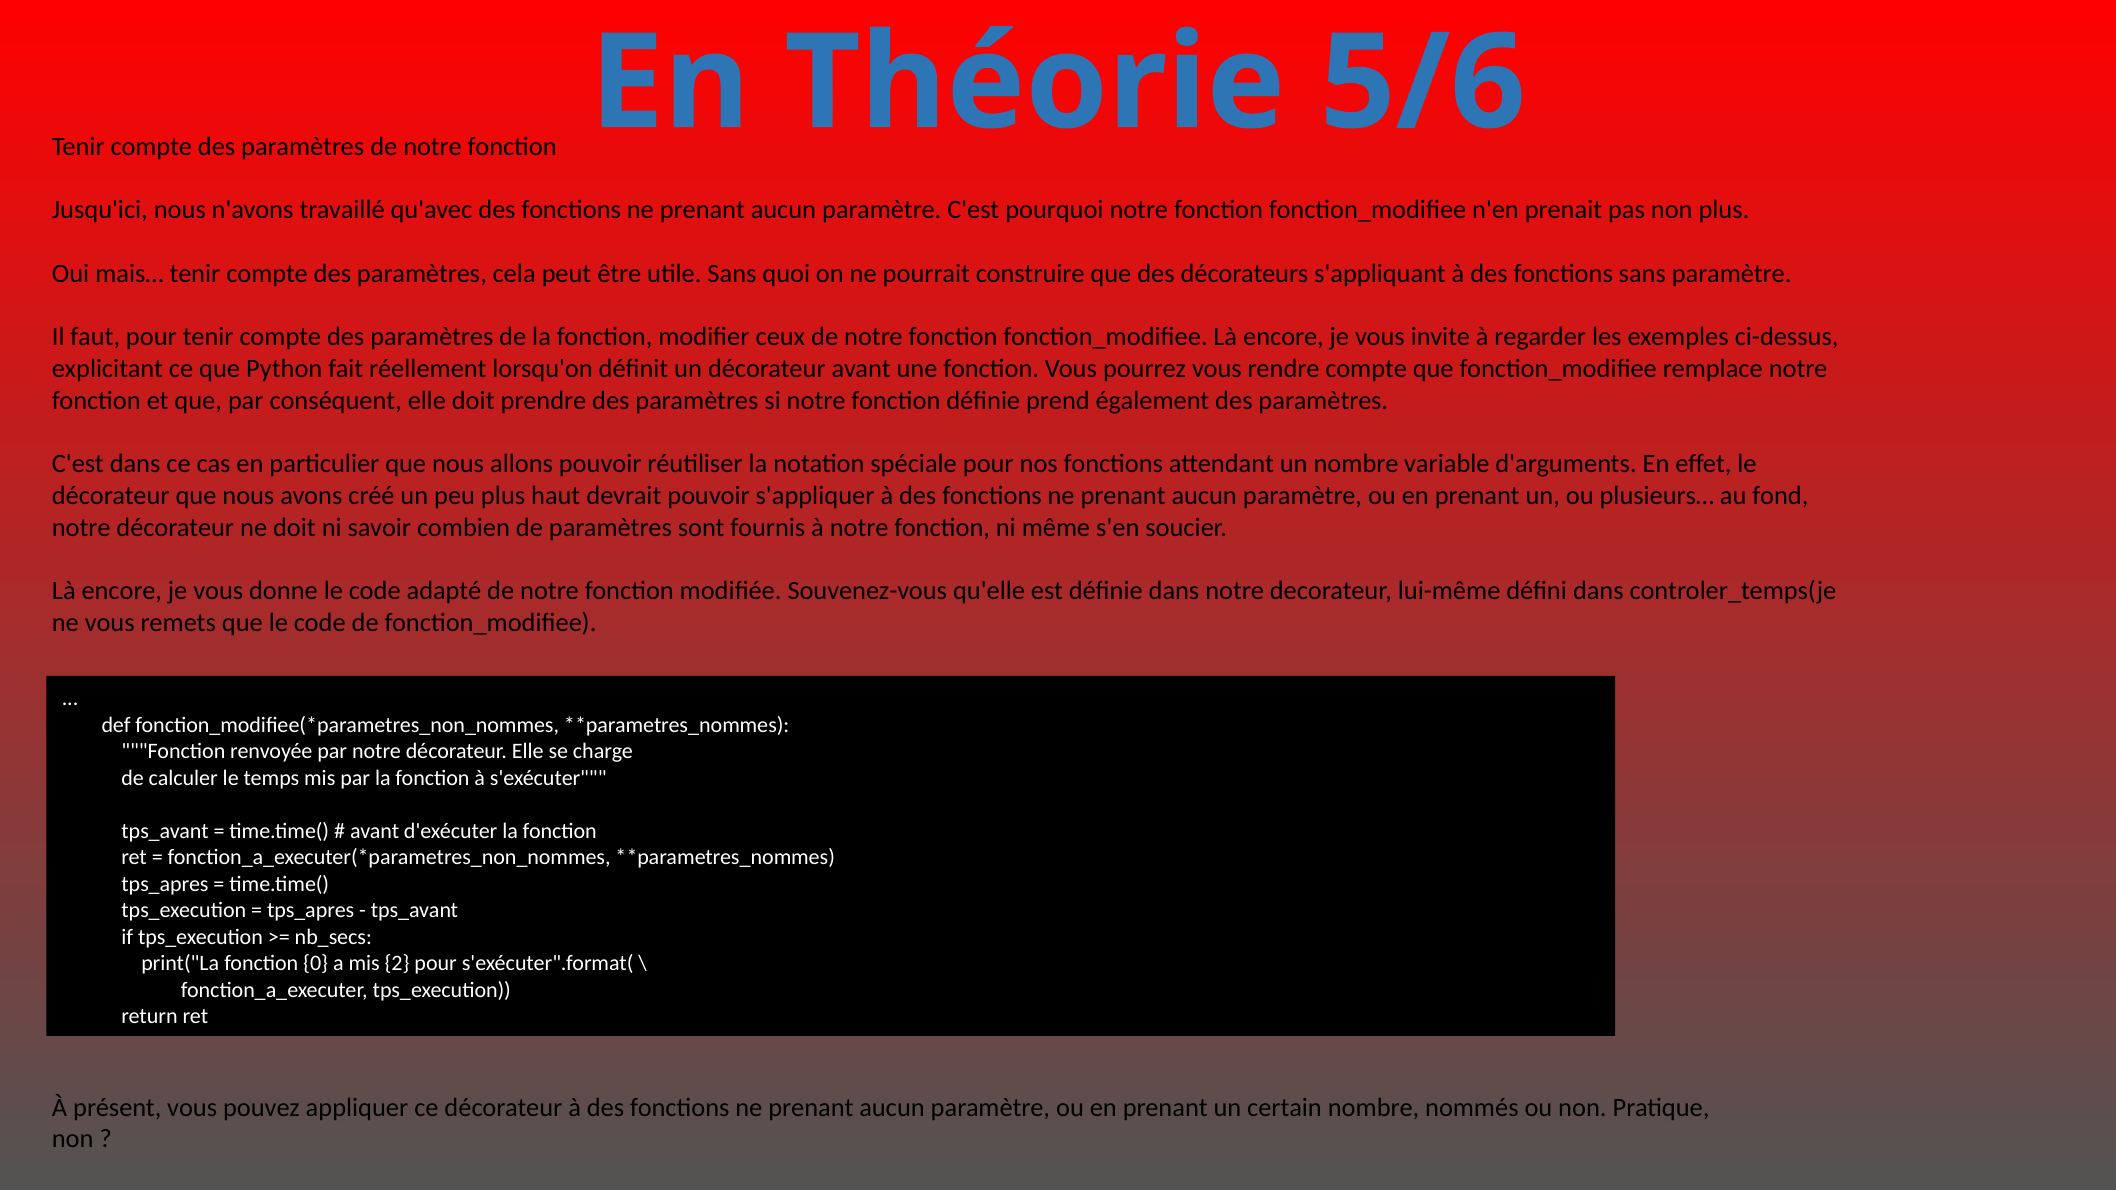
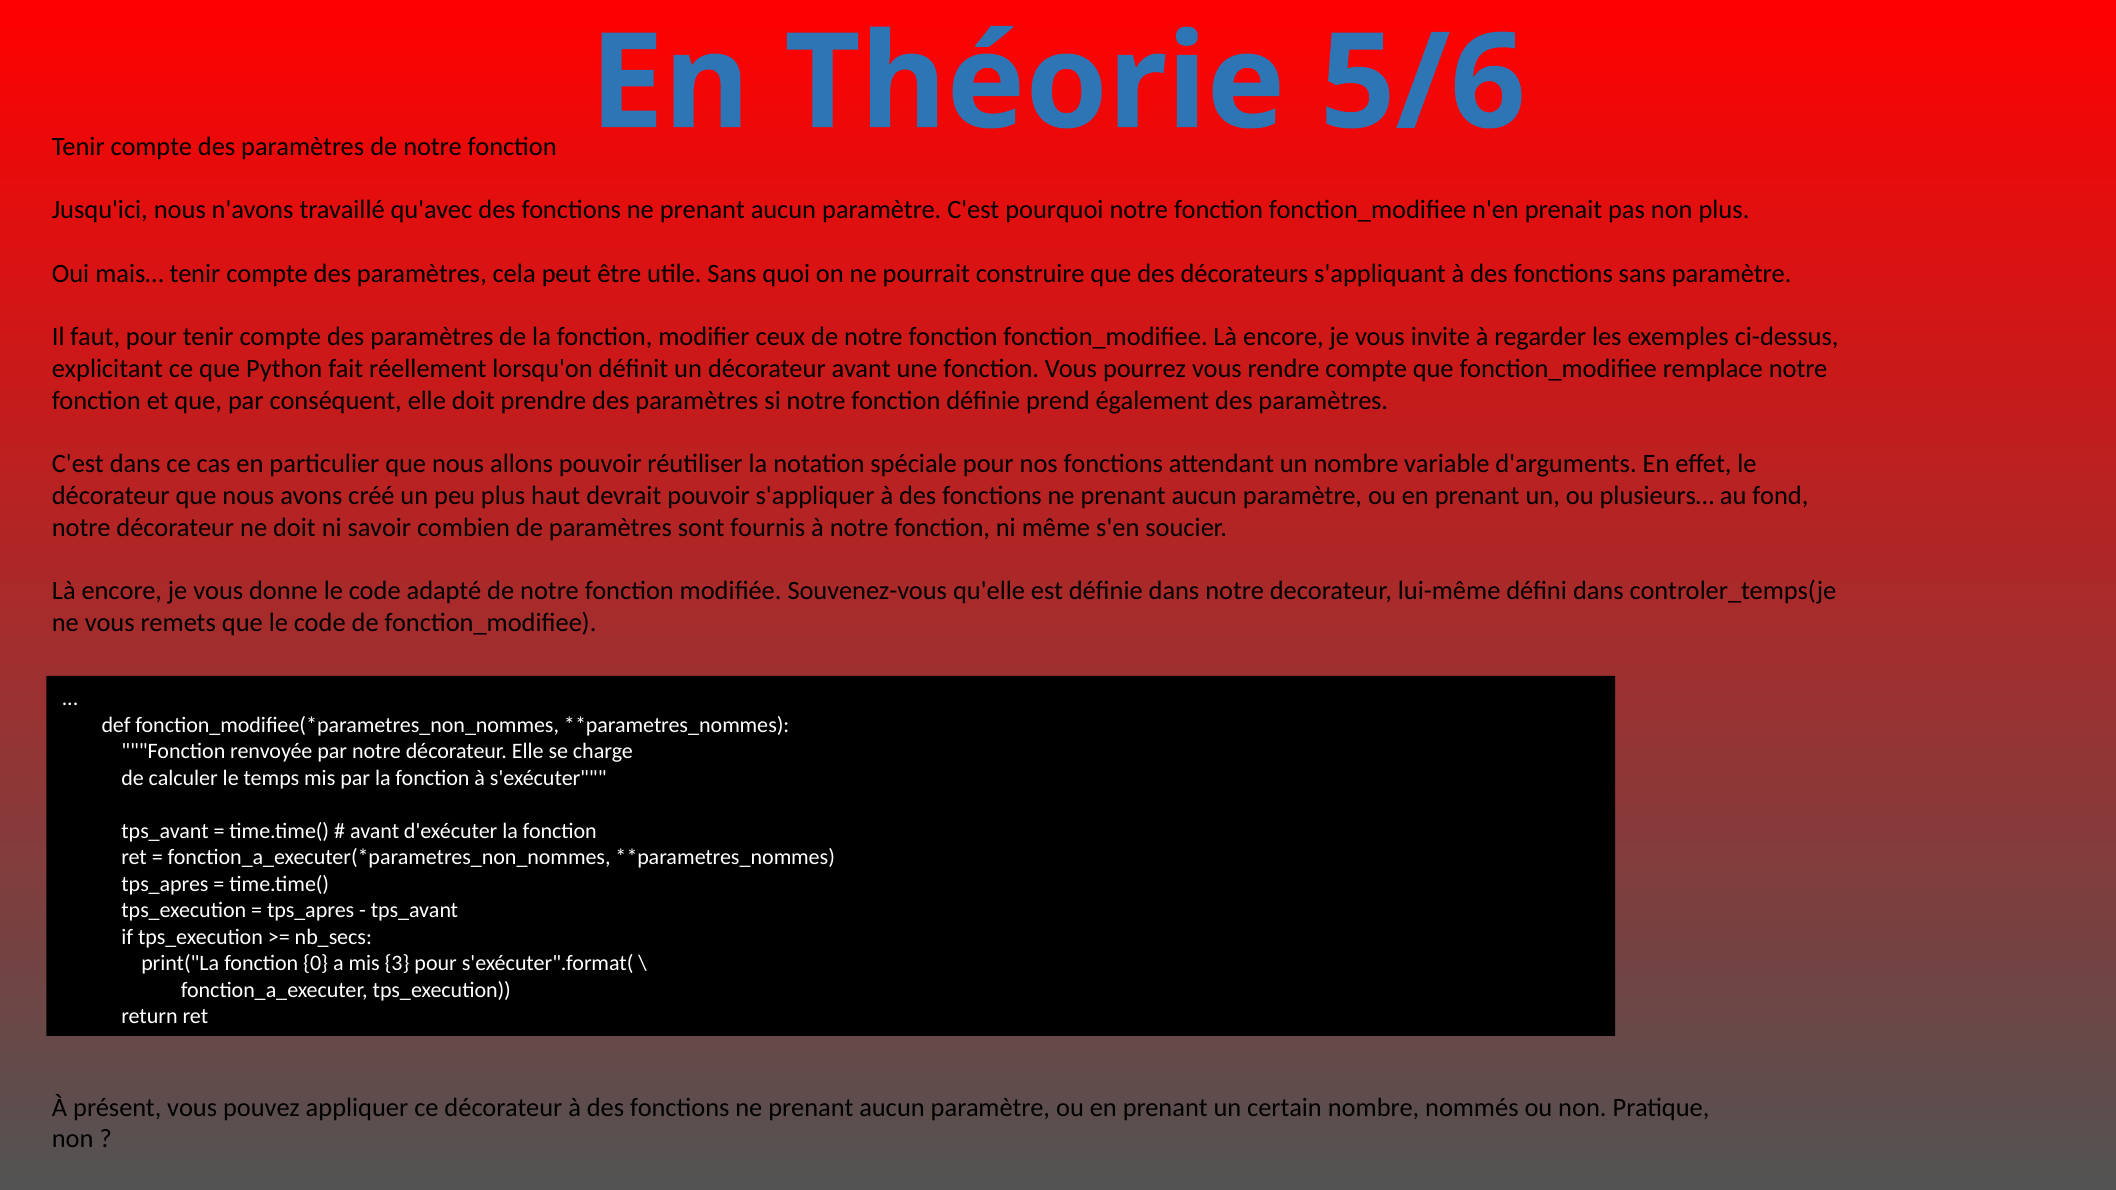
2: 2 -> 3 (397, 964)
